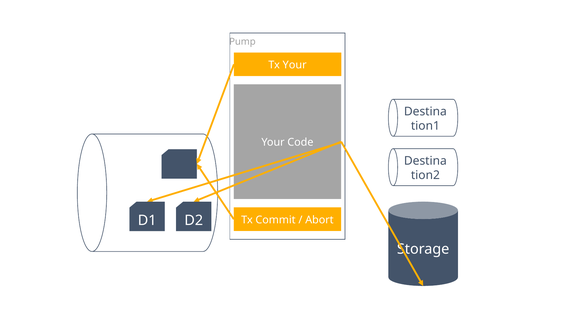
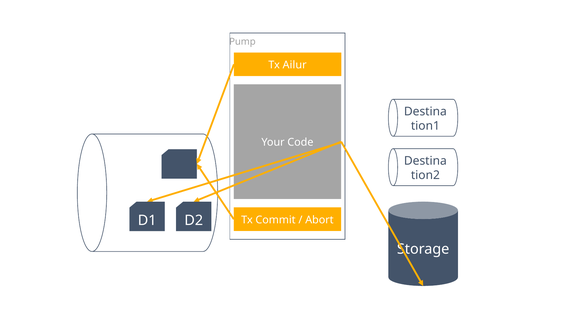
Tx Your: Your -> Ailur (295, 65)
